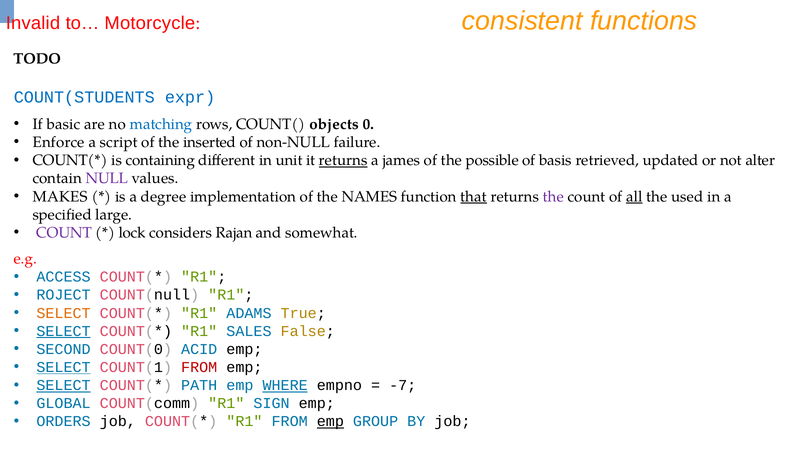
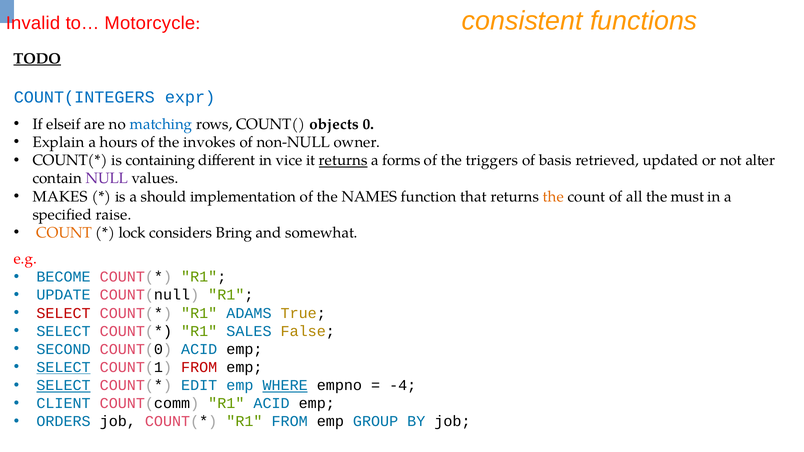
TODO underline: none -> present (37, 59)
COUNT(STUDENTS: COUNT(STUDENTS -> COUNT(INTEGERS (84, 97)
basic: basic -> elseif (64, 124)
Enforce: Enforce -> Explain (59, 142)
script: script -> hours (119, 142)
inserted: inserted -> invokes (209, 142)
failure: failure -> owner (357, 142)
unit: unit -> vice (289, 160)
james: james -> forms (401, 160)
possible: possible -> triggers (492, 160)
degree: degree -> should (164, 197)
that underline: present -> none (474, 197)
the colour: purple -> orange (553, 197)
all underline: present -> none (634, 197)
used: used -> must (687, 197)
large: large -> raise (114, 215)
COUNT colour: purple -> orange (64, 233)
Rajan: Rajan -> Bring (234, 233)
ACCESS: ACCESS -> BECOME (64, 277)
ROJECT: ROJECT -> UPDATE (64, 295)
SELECT colour: orange -> red (64, 313)
SELECT underline: present -> none (64, 331)
PATH: PATH -> EDIT (199, 386)
-7: -7 -> -4 (403, 386)
GLOBAL: GLOBAL -> CLIENT (64, 404)
R1 SIGN: SIGN -> ACID (272, 404)
emp underline: present -> none (330, 422)
